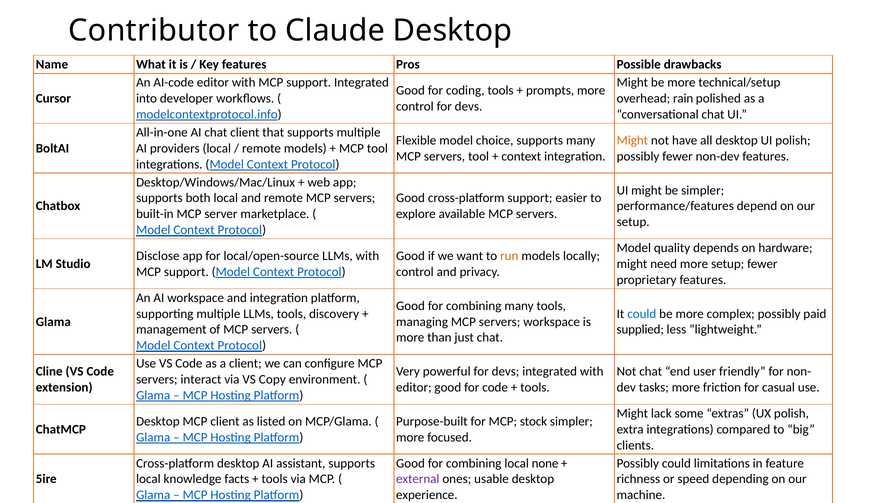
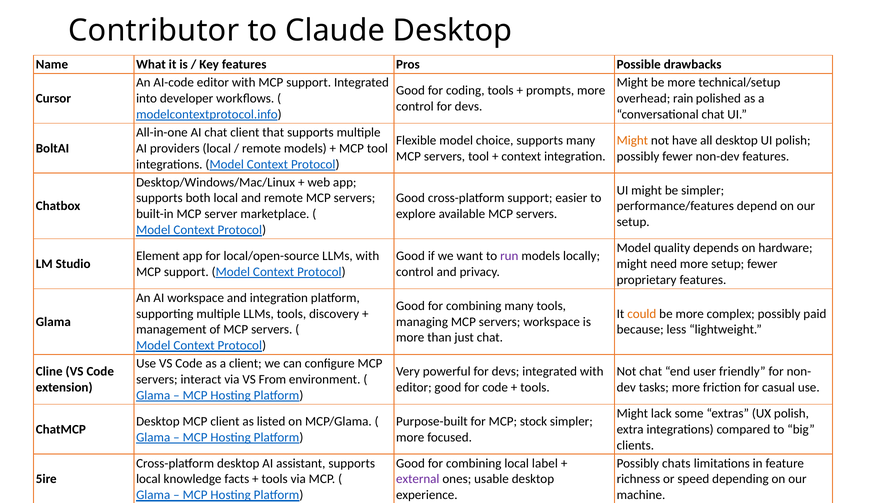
Disclose: Disclose -> Element (158, 256)
run colour: orange -> purple (509, 256)
could colour: blue -> orange (642, 314)
supplied: supplied -> because (640, 330)
Copy: Copy -> From (272, 379)
none: none -> label (545, 463)
Possibly could: could -> chats (676, 463)
